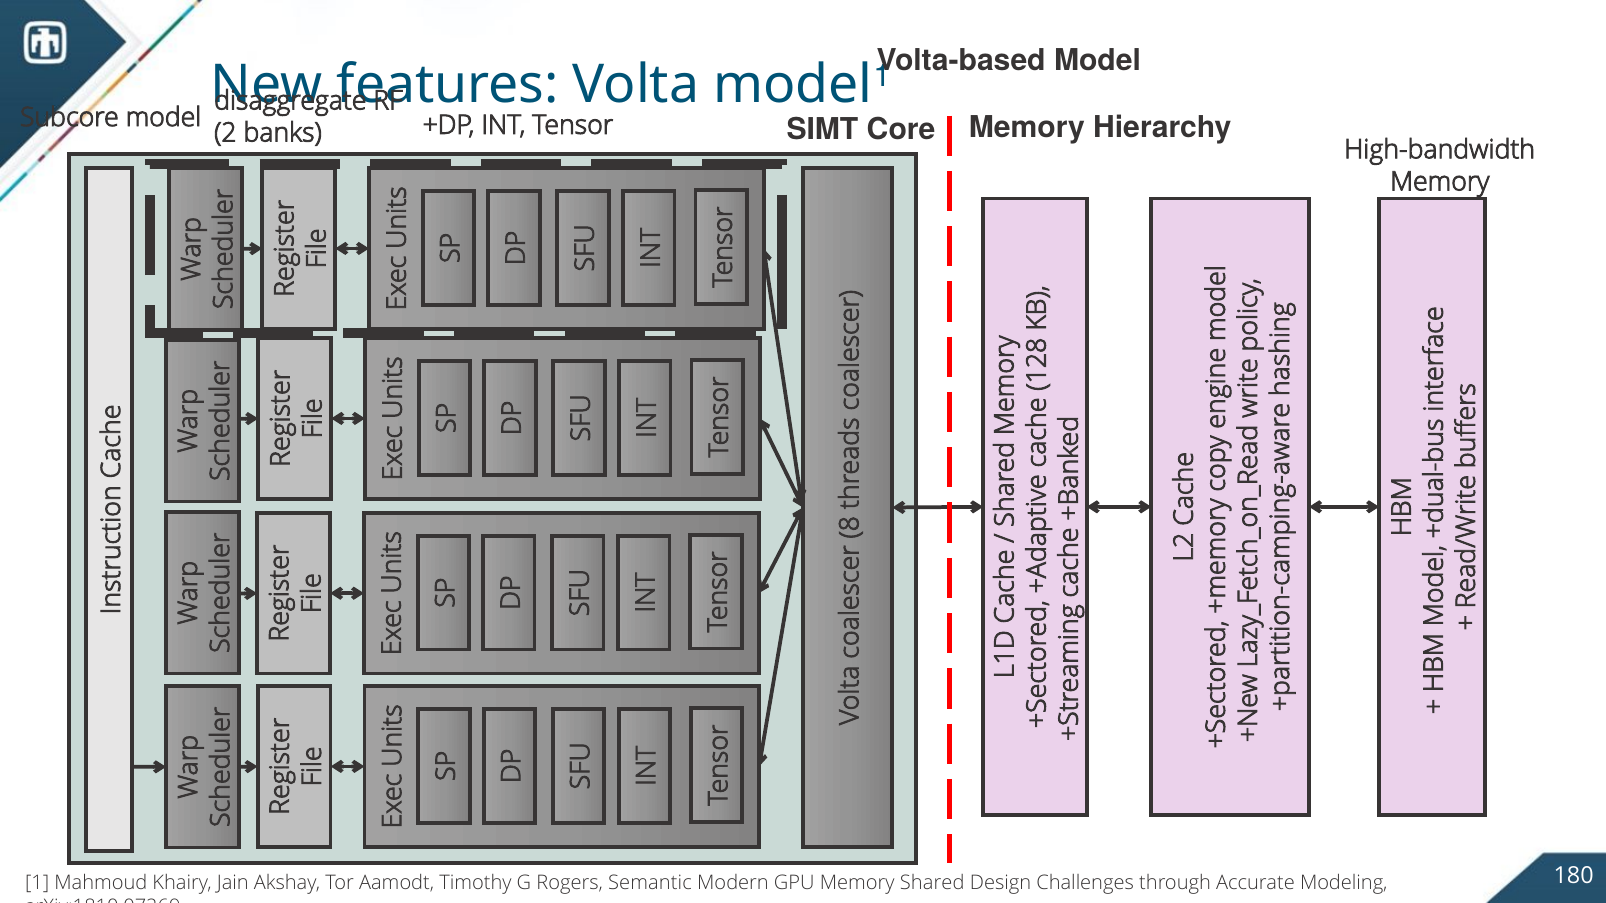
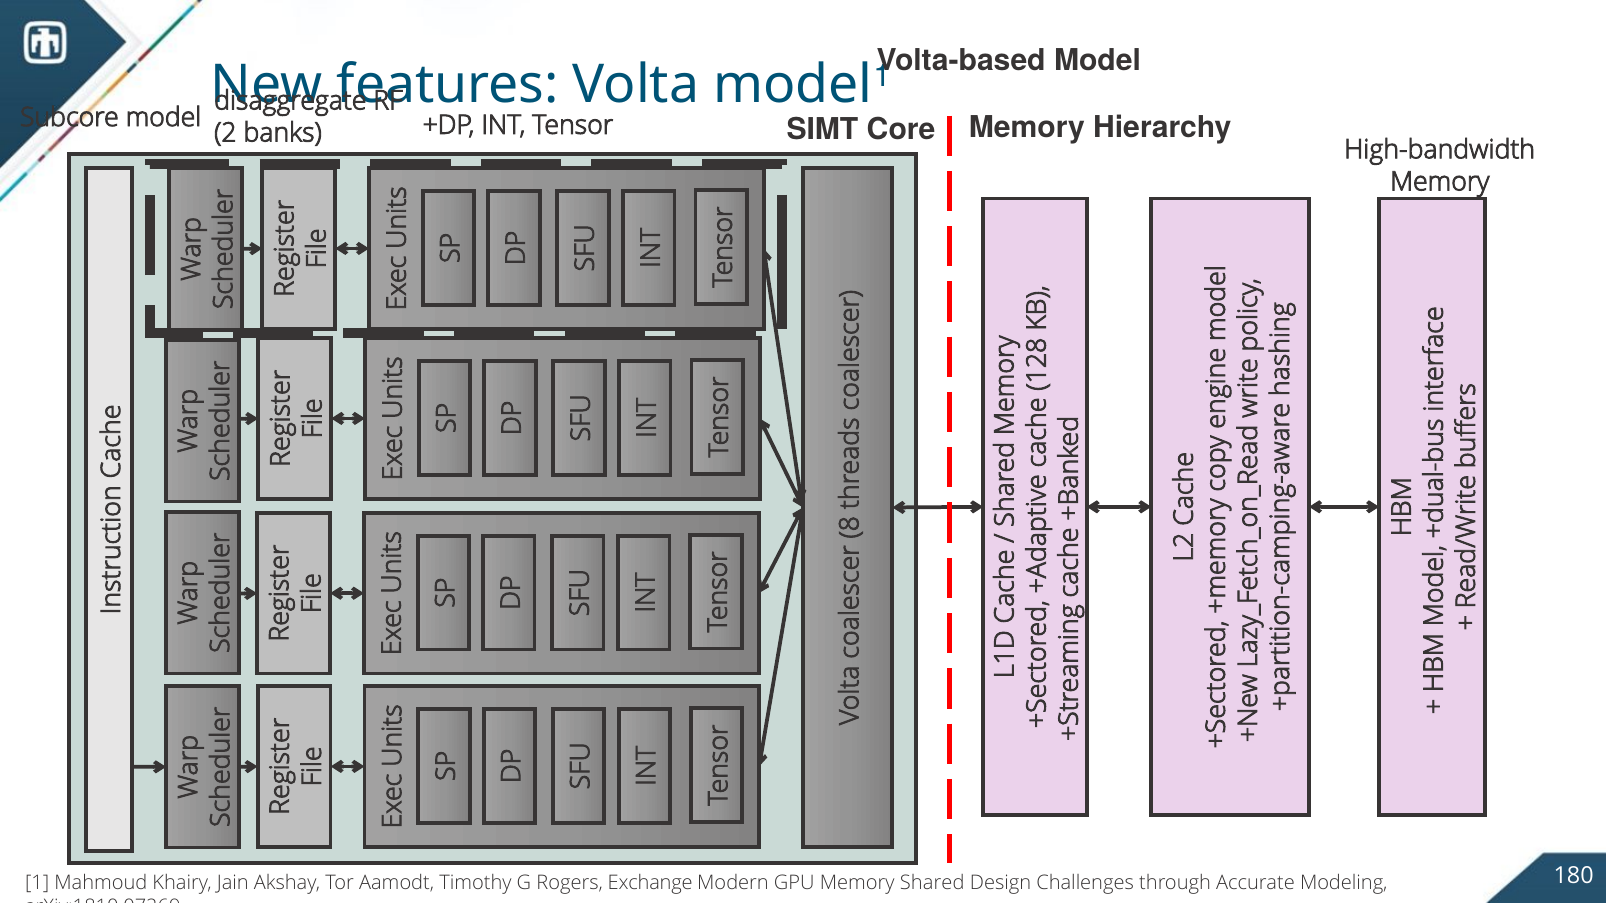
Semantic: Semantic -> Exchange (650, 883)
